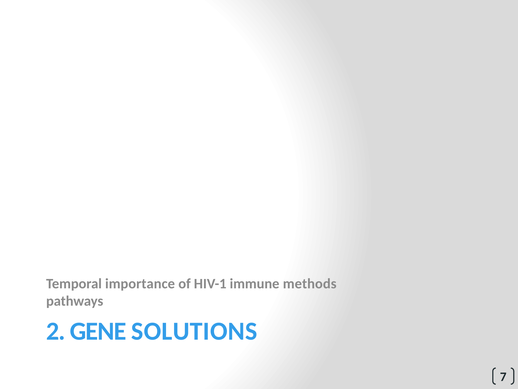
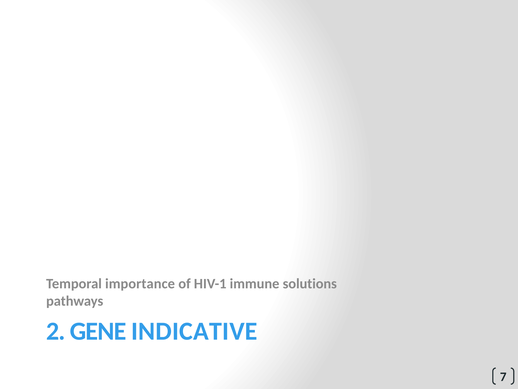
methods: methods -> solutions (310, 283)
SOLUTIONS: SOLUTIONS -> INDICATIVE (194, 331)
